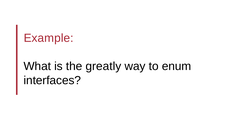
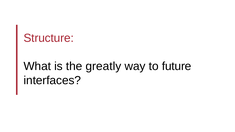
Example: Example -> Structure (49, 38)
enum: enum -> future (177, 66)
